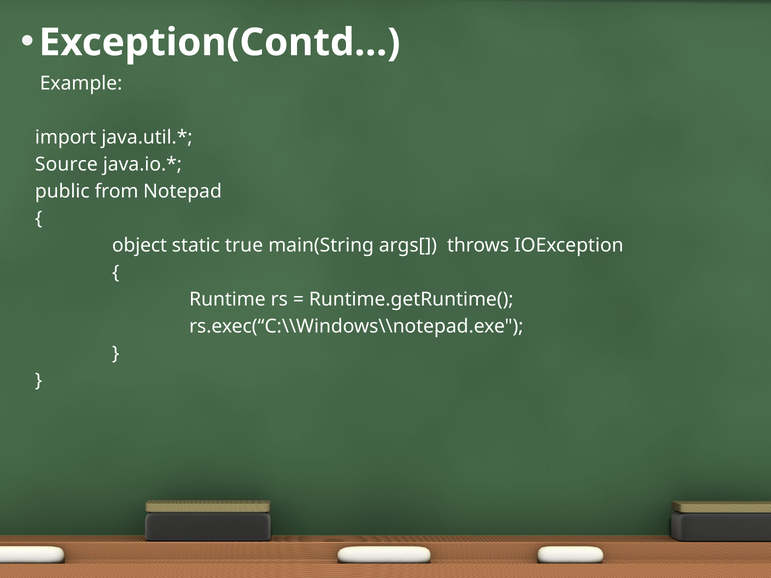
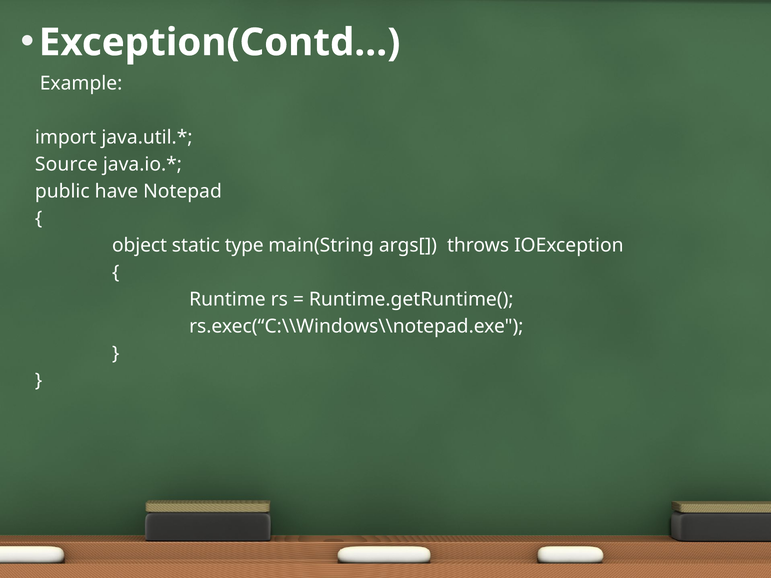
from: from -> have (116, 191)
true: true -> type (244, 245)
